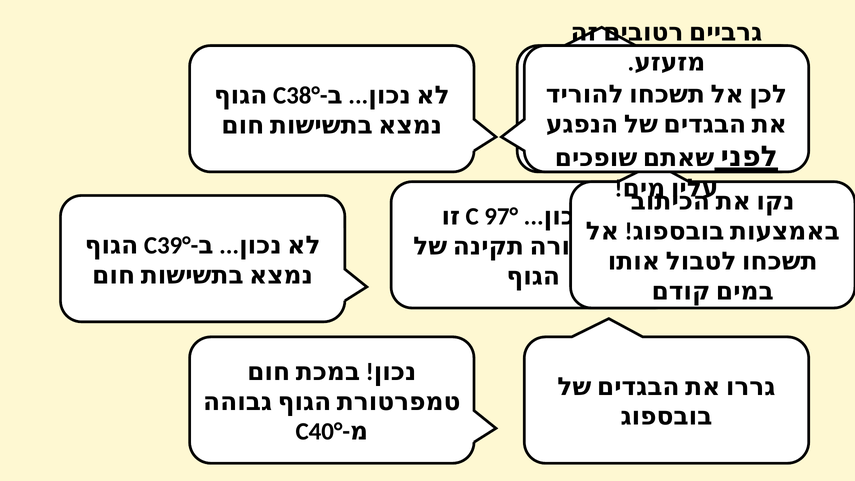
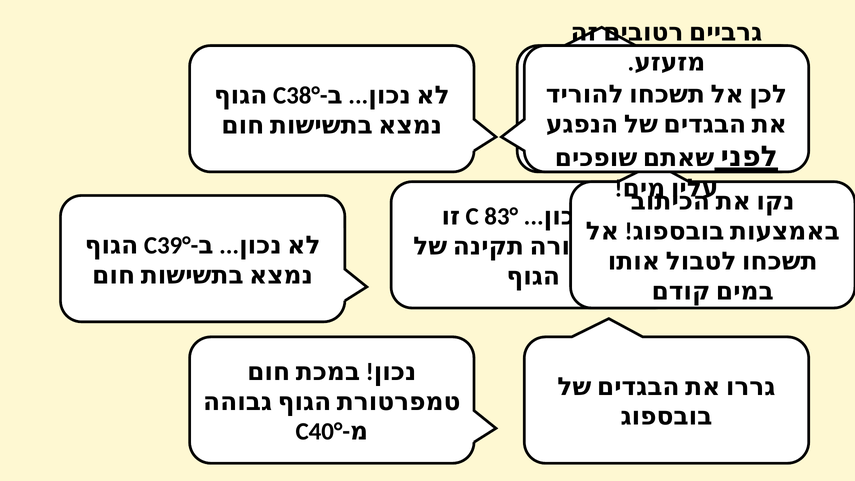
97°: 97° -> 83° (501, 217)
